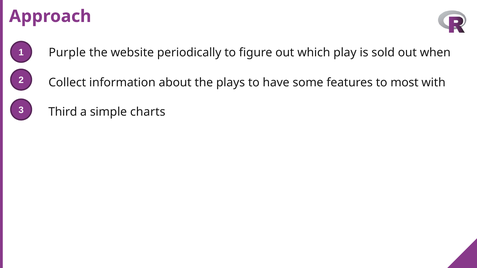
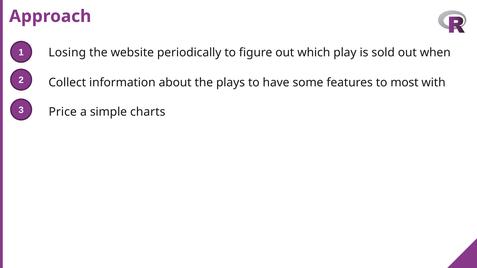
Purple: Purple -> Losing (67, 53)
Third: Third -> Price (63, 112)
